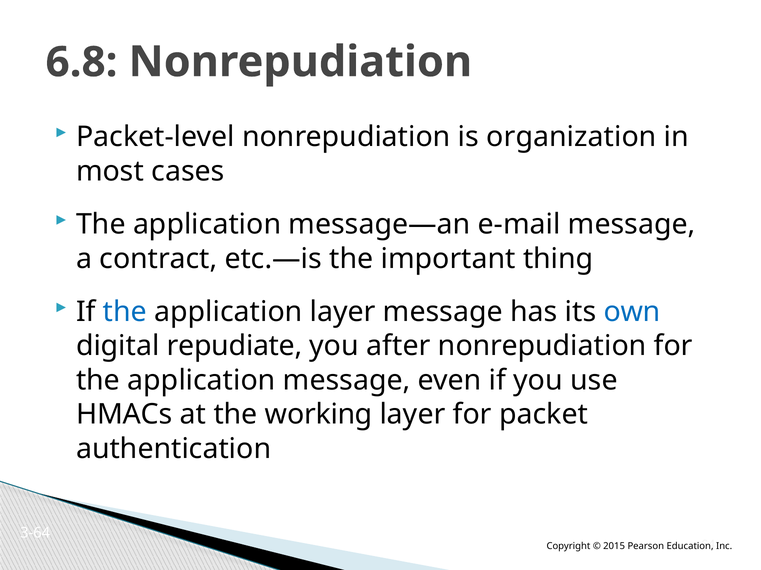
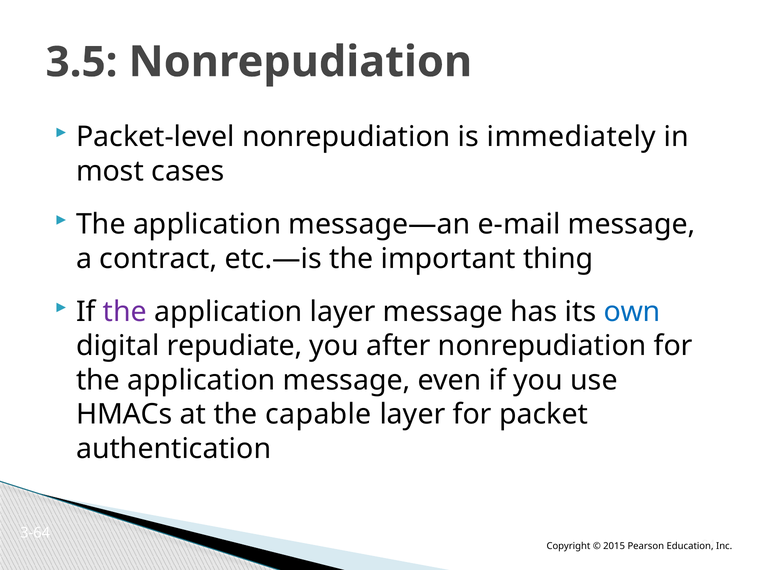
6.8: 6.8 -> 3.5 (82, 62)
organization: organization -> immediately (571, 137)
the colour: blue -> purple (125, 312)
working: working -> capable (318, 415)
